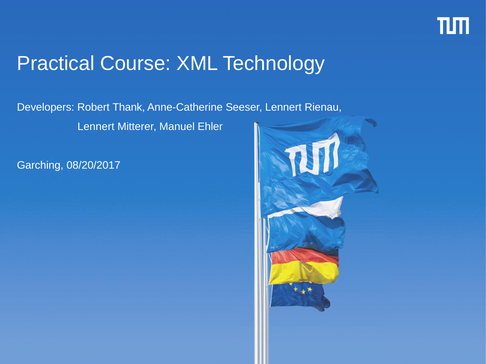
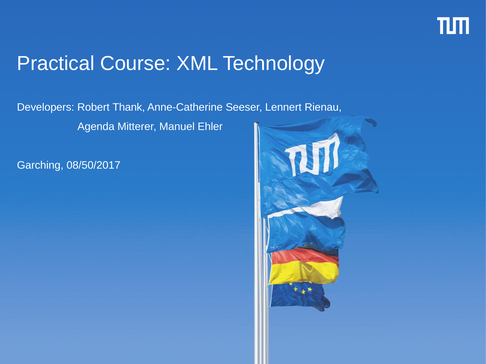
Lennert: Lennert -> Agenda (96, 127)
08/20/2017: 08/20/2017 -> 08/50/2017 (93, 166)
